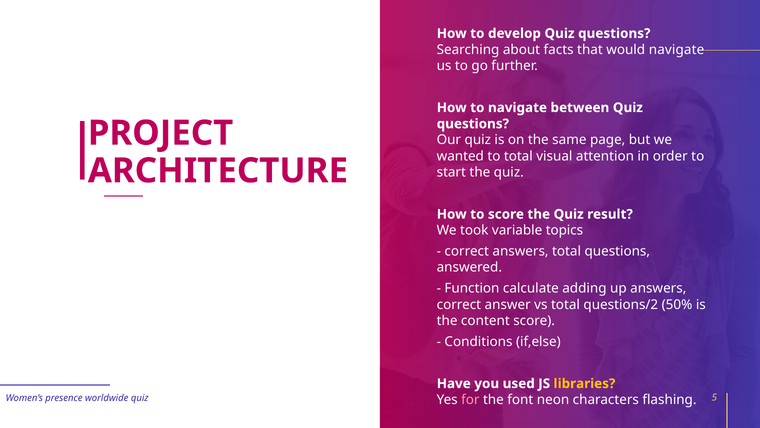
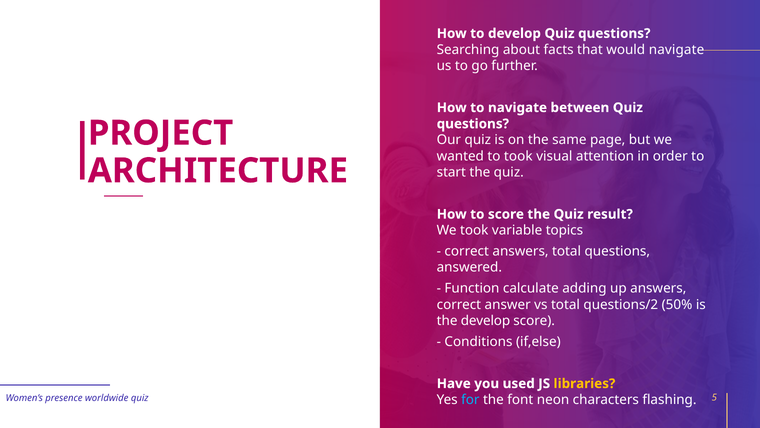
to total: total -> took (518, 156)
the content: content -> develop (485, 320)
for colour: pink -> light blue (470, 399)
